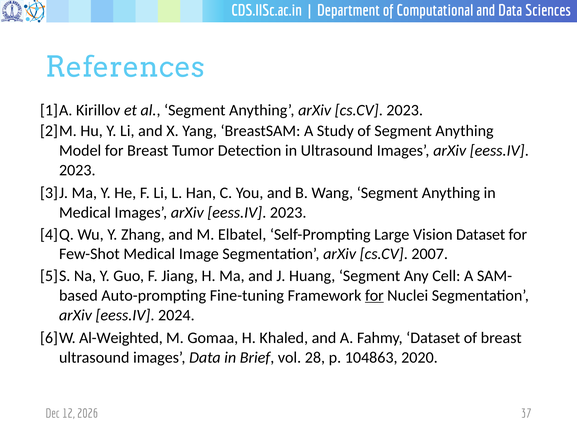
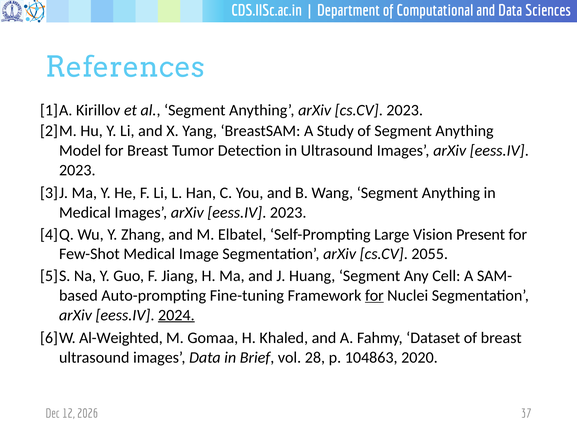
Vision Dataset: Dataset -> Present (481, 234)
2007: 2007 -> 2055 (430, 254)
2024 underline: none -> present (176, 315)
